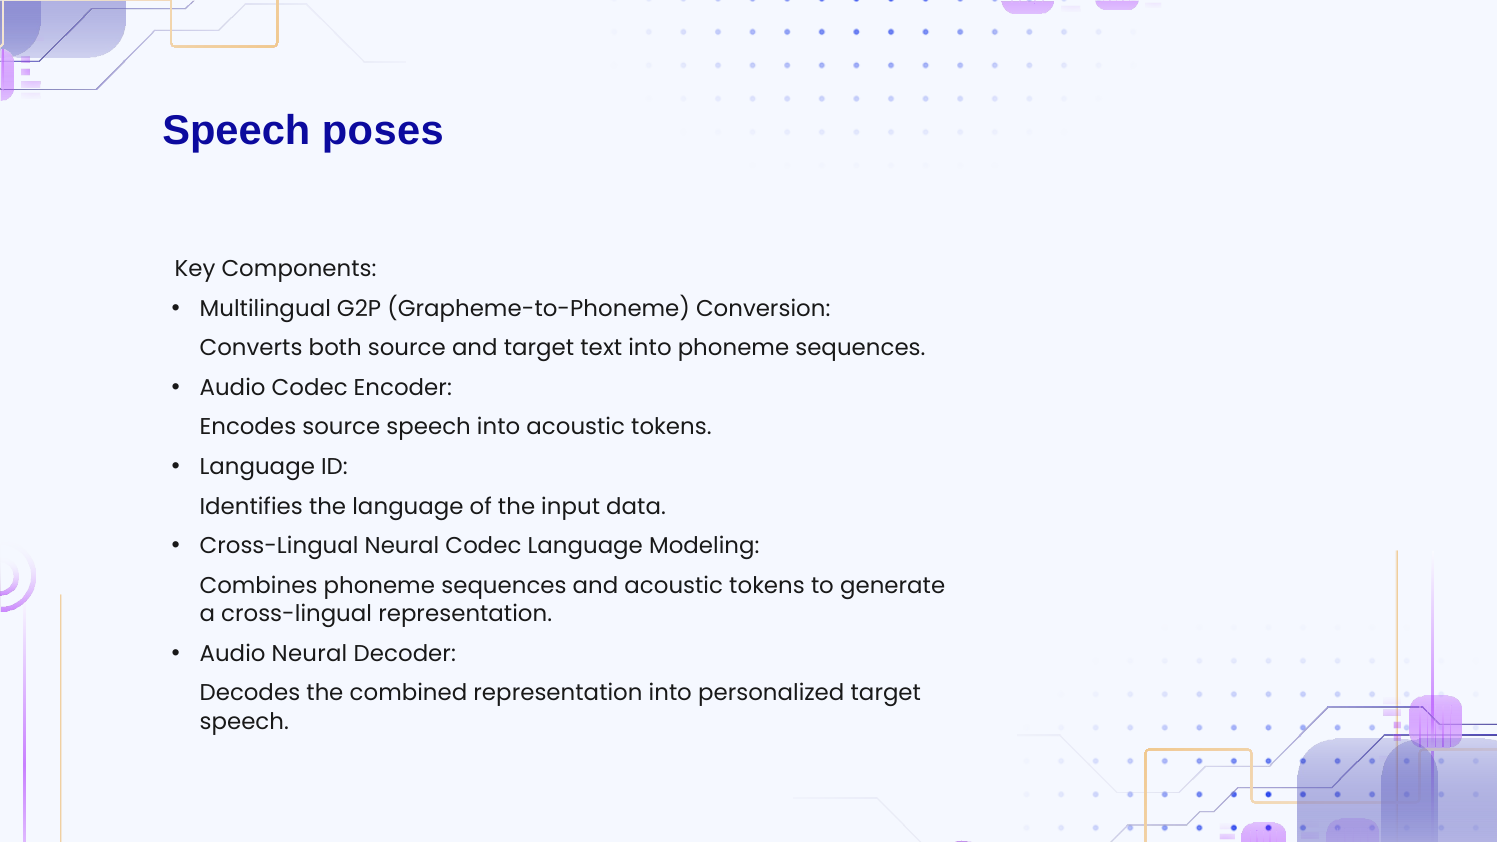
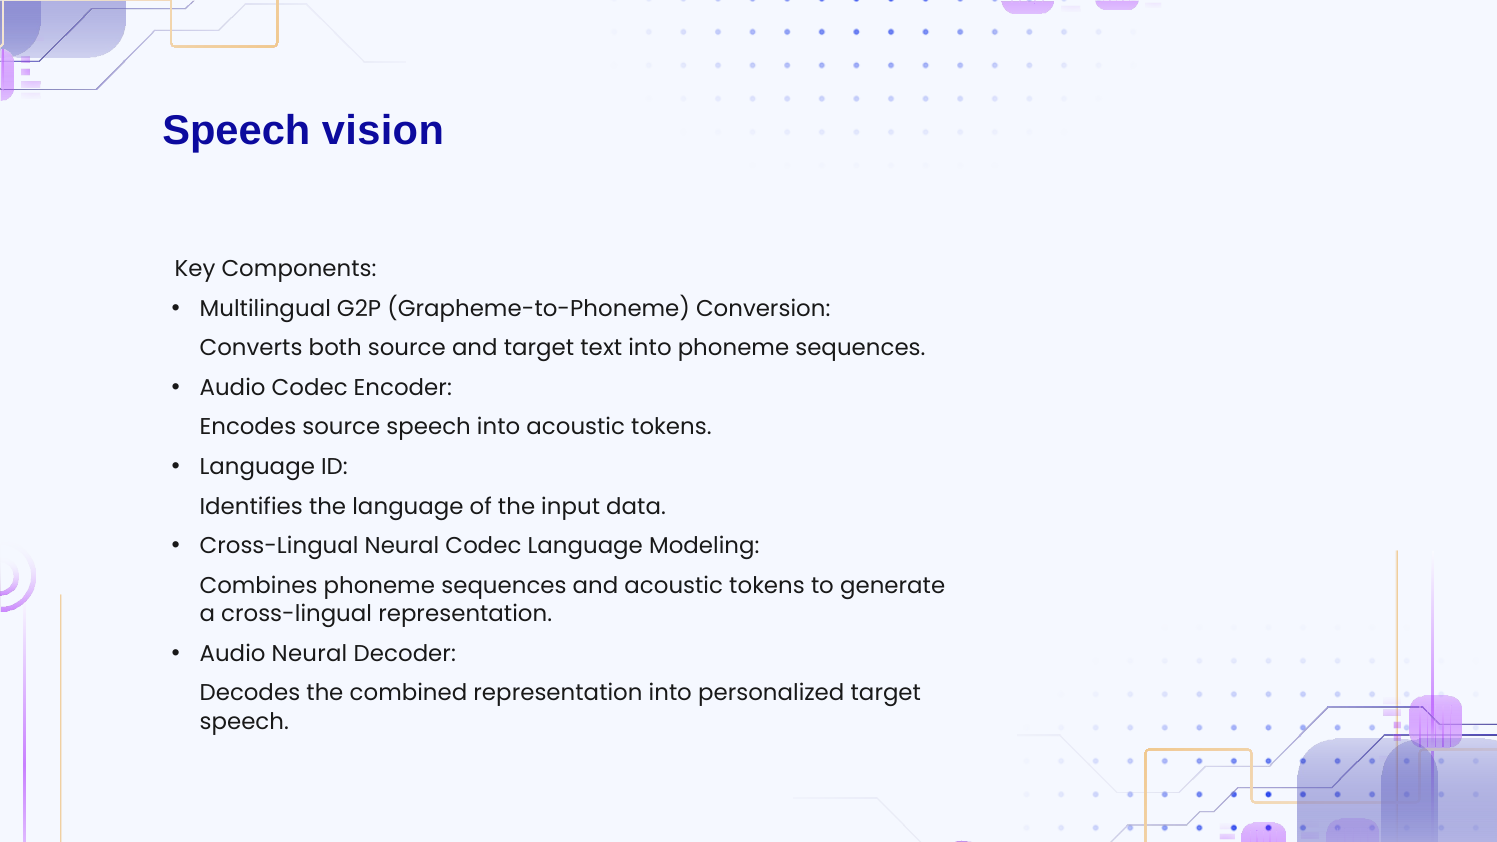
poses: poses -> vision (383, 131)
